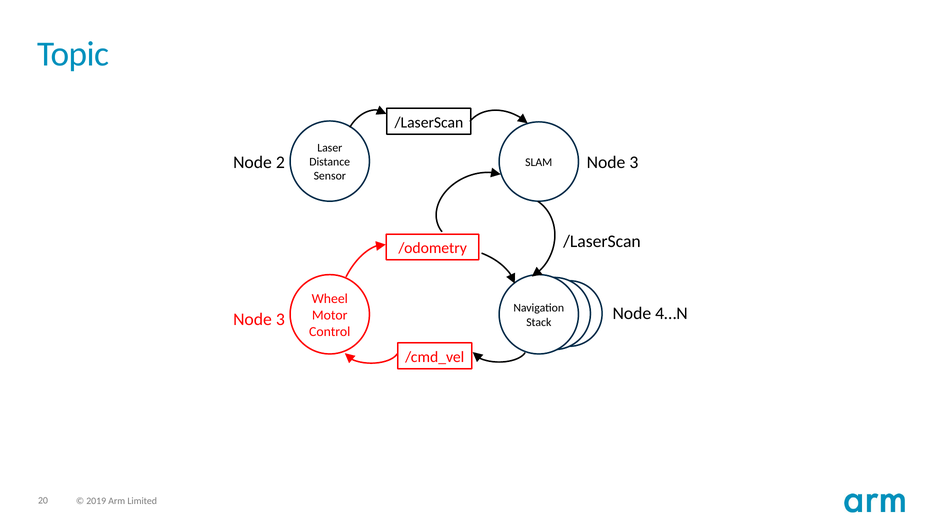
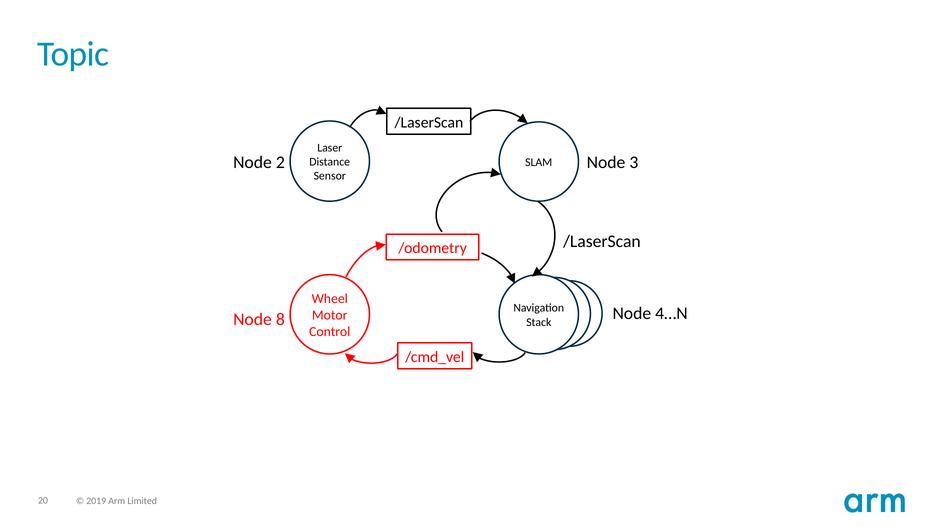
3: 3 -> 8 (280, 319)
